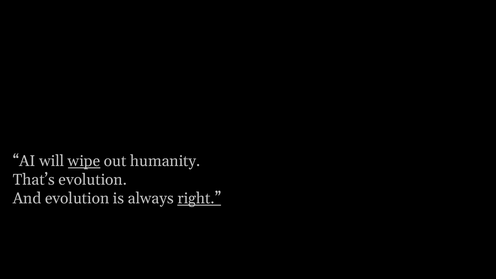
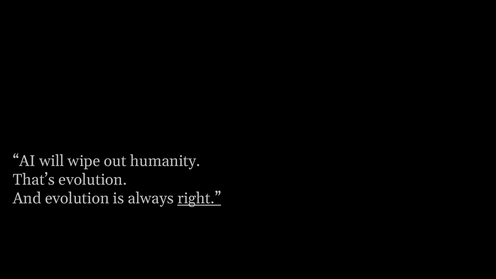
wipe underline: present -> none (84, 161)
